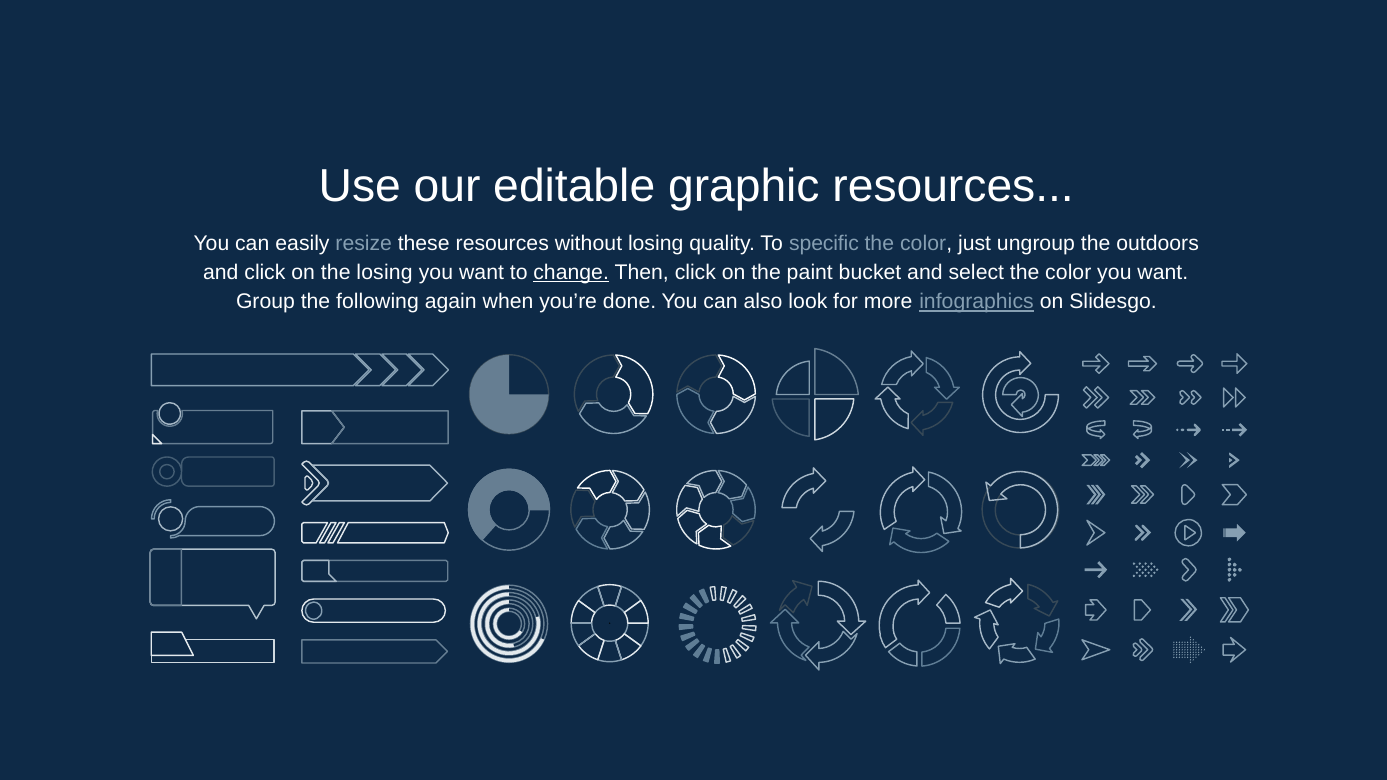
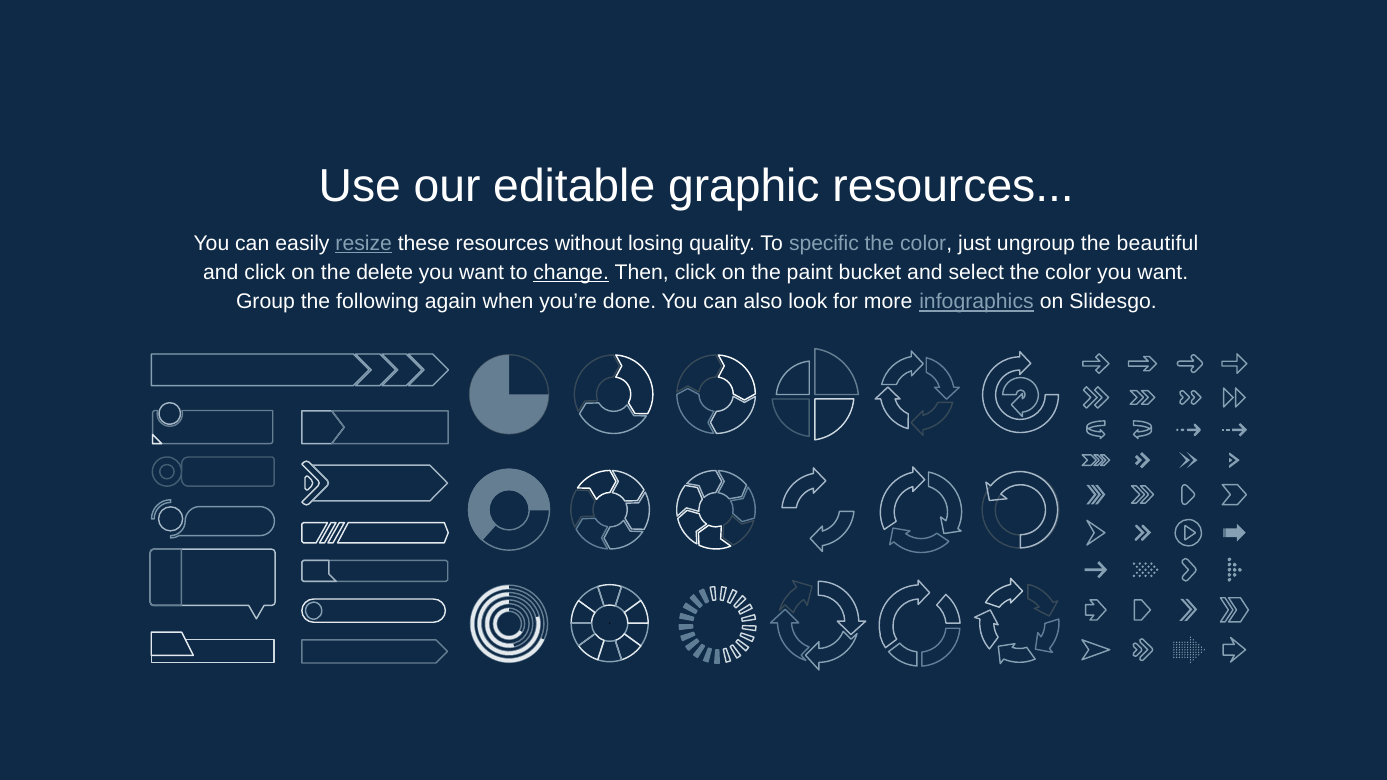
resize underline: none -> present (364, 243)
outdoors: outdoors -> beautiful (1157, 243)
the losing: losing -> delete (385, 273)
